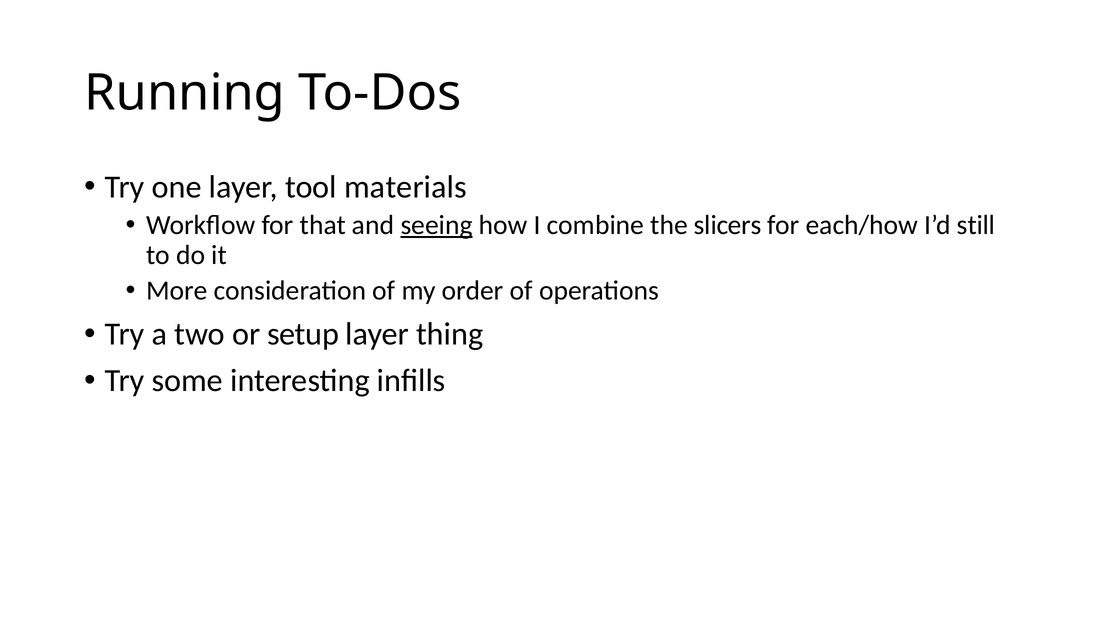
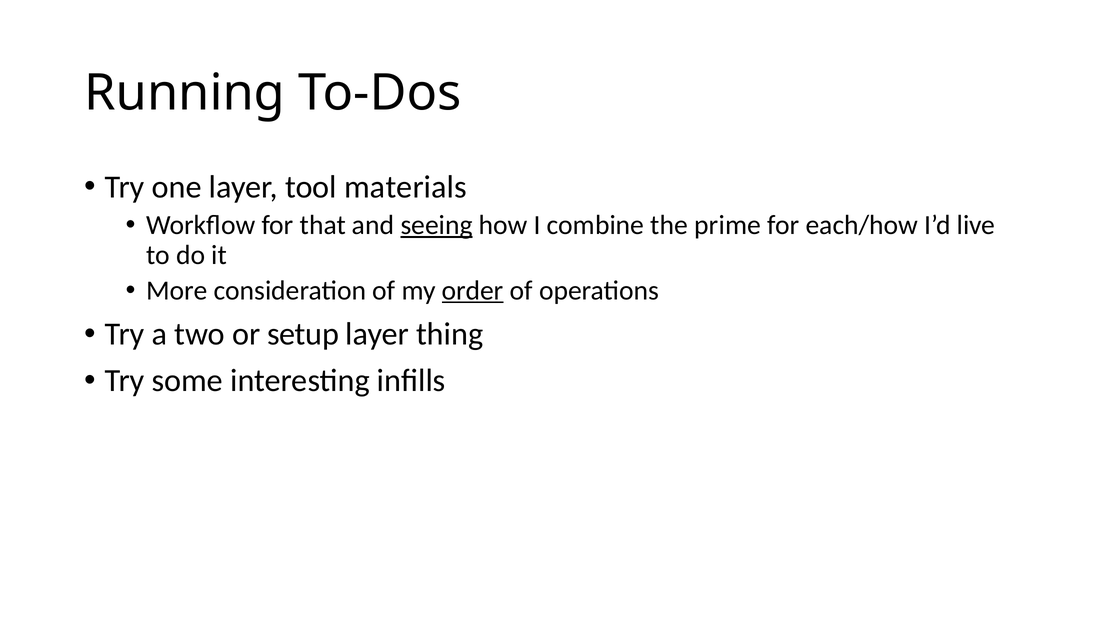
slicers: slicers -> prime (728, 225)
still: still -> live (976, 225)
order underline: none -> present (473, 290)
